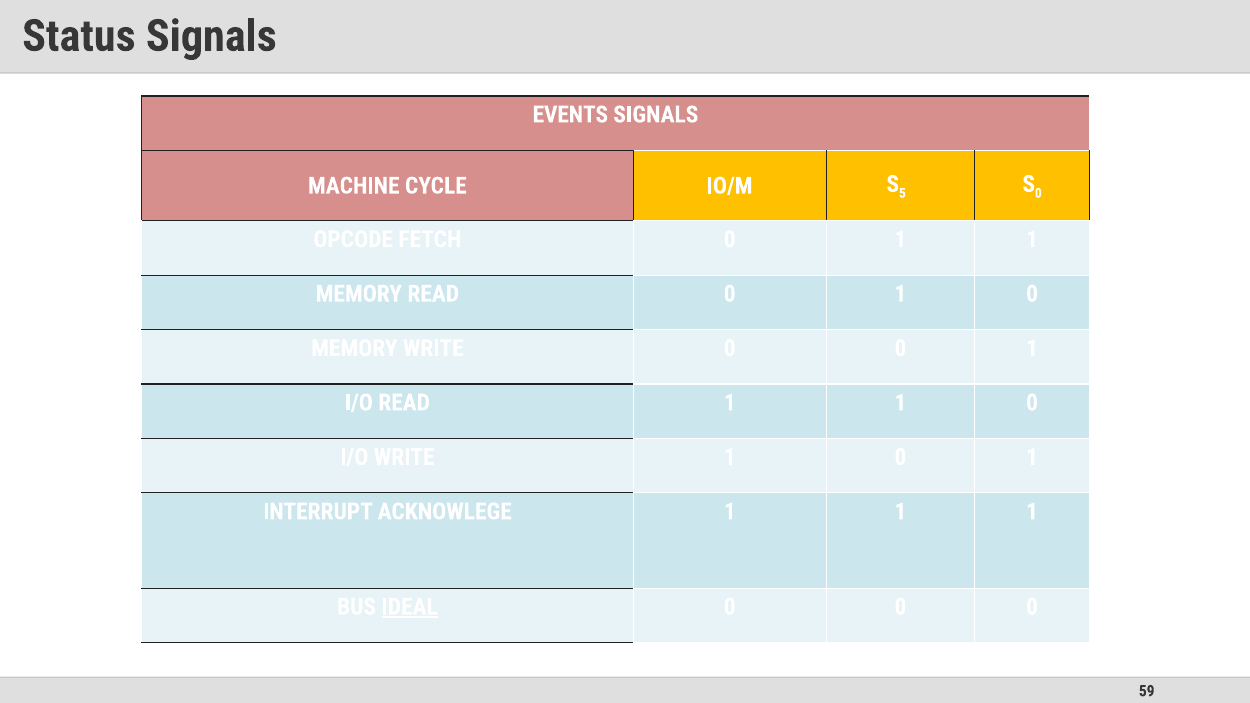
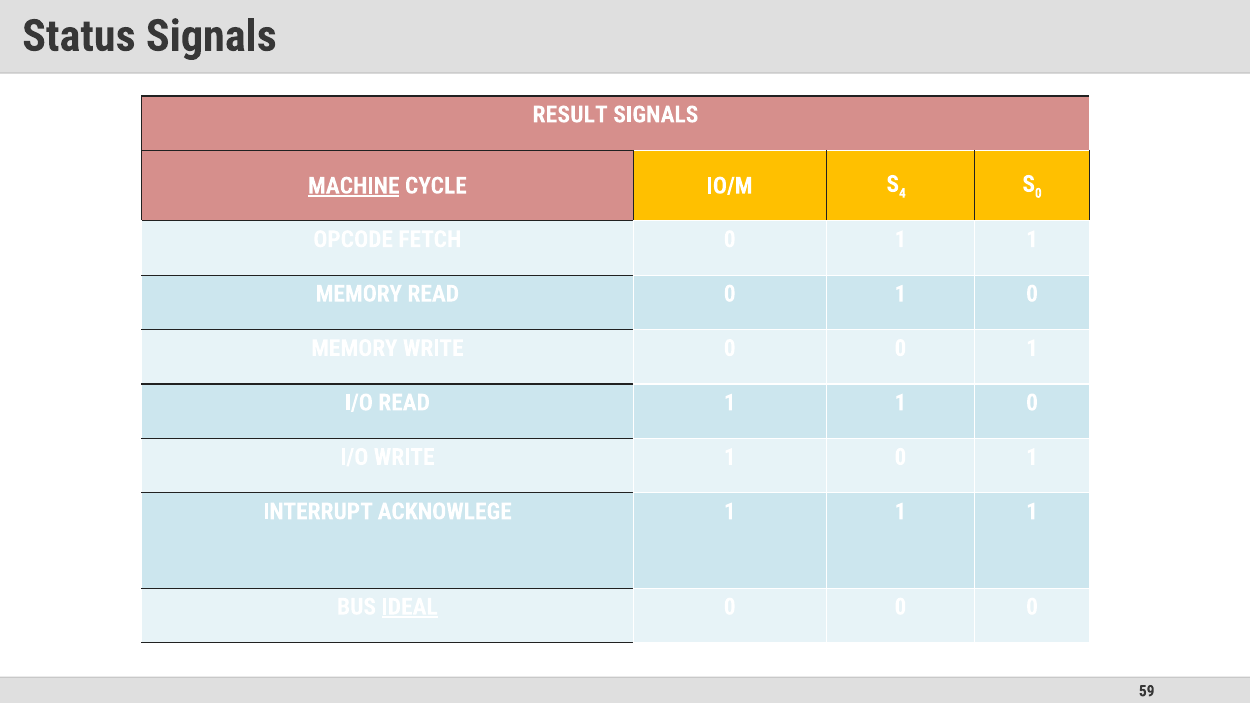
EVENTS: EVENTS -> RESULT (570, 115)
MACHINE underline: none -> present (354, 186)
5: 5 -> 4 (902, 193)
